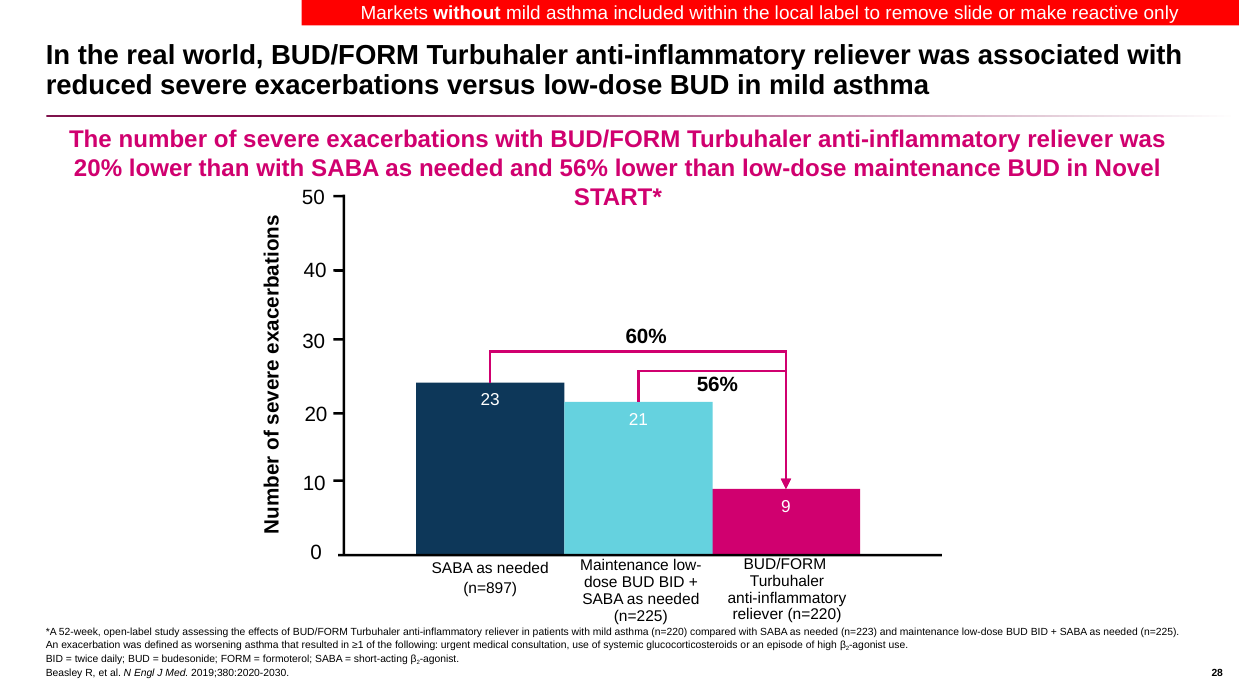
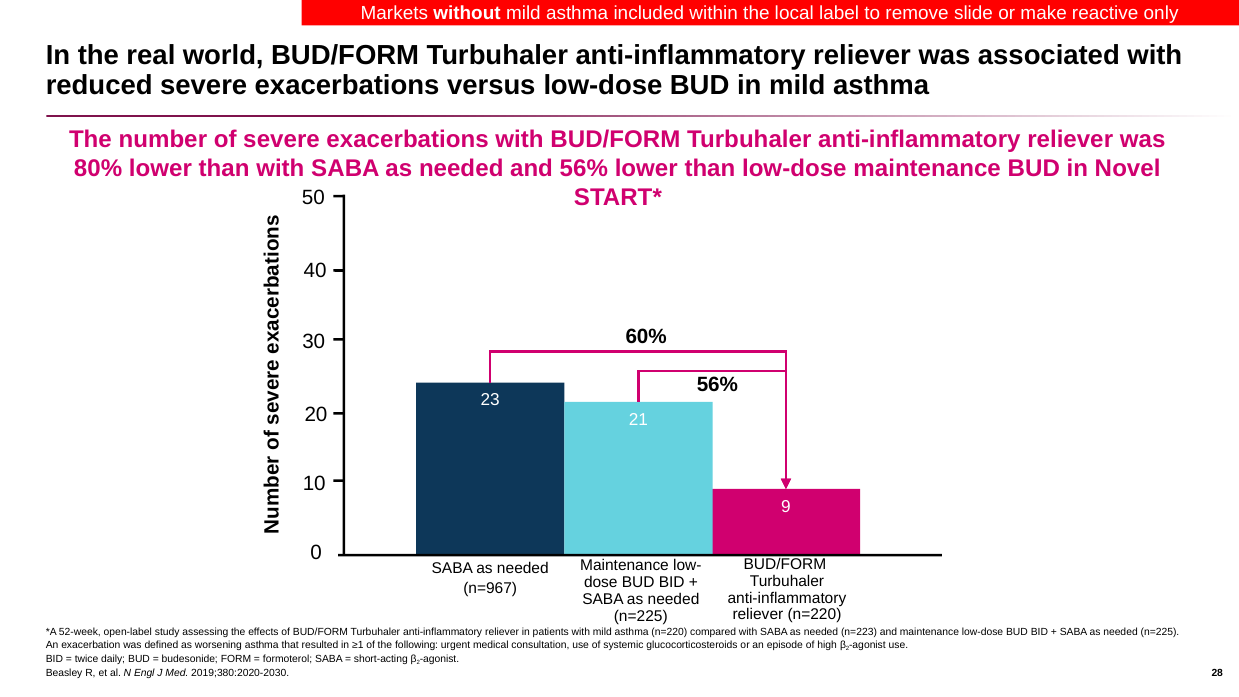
20%: 20% -> 80% (98, 169)
n=897: n=897 -> n=967 (490, 588)
